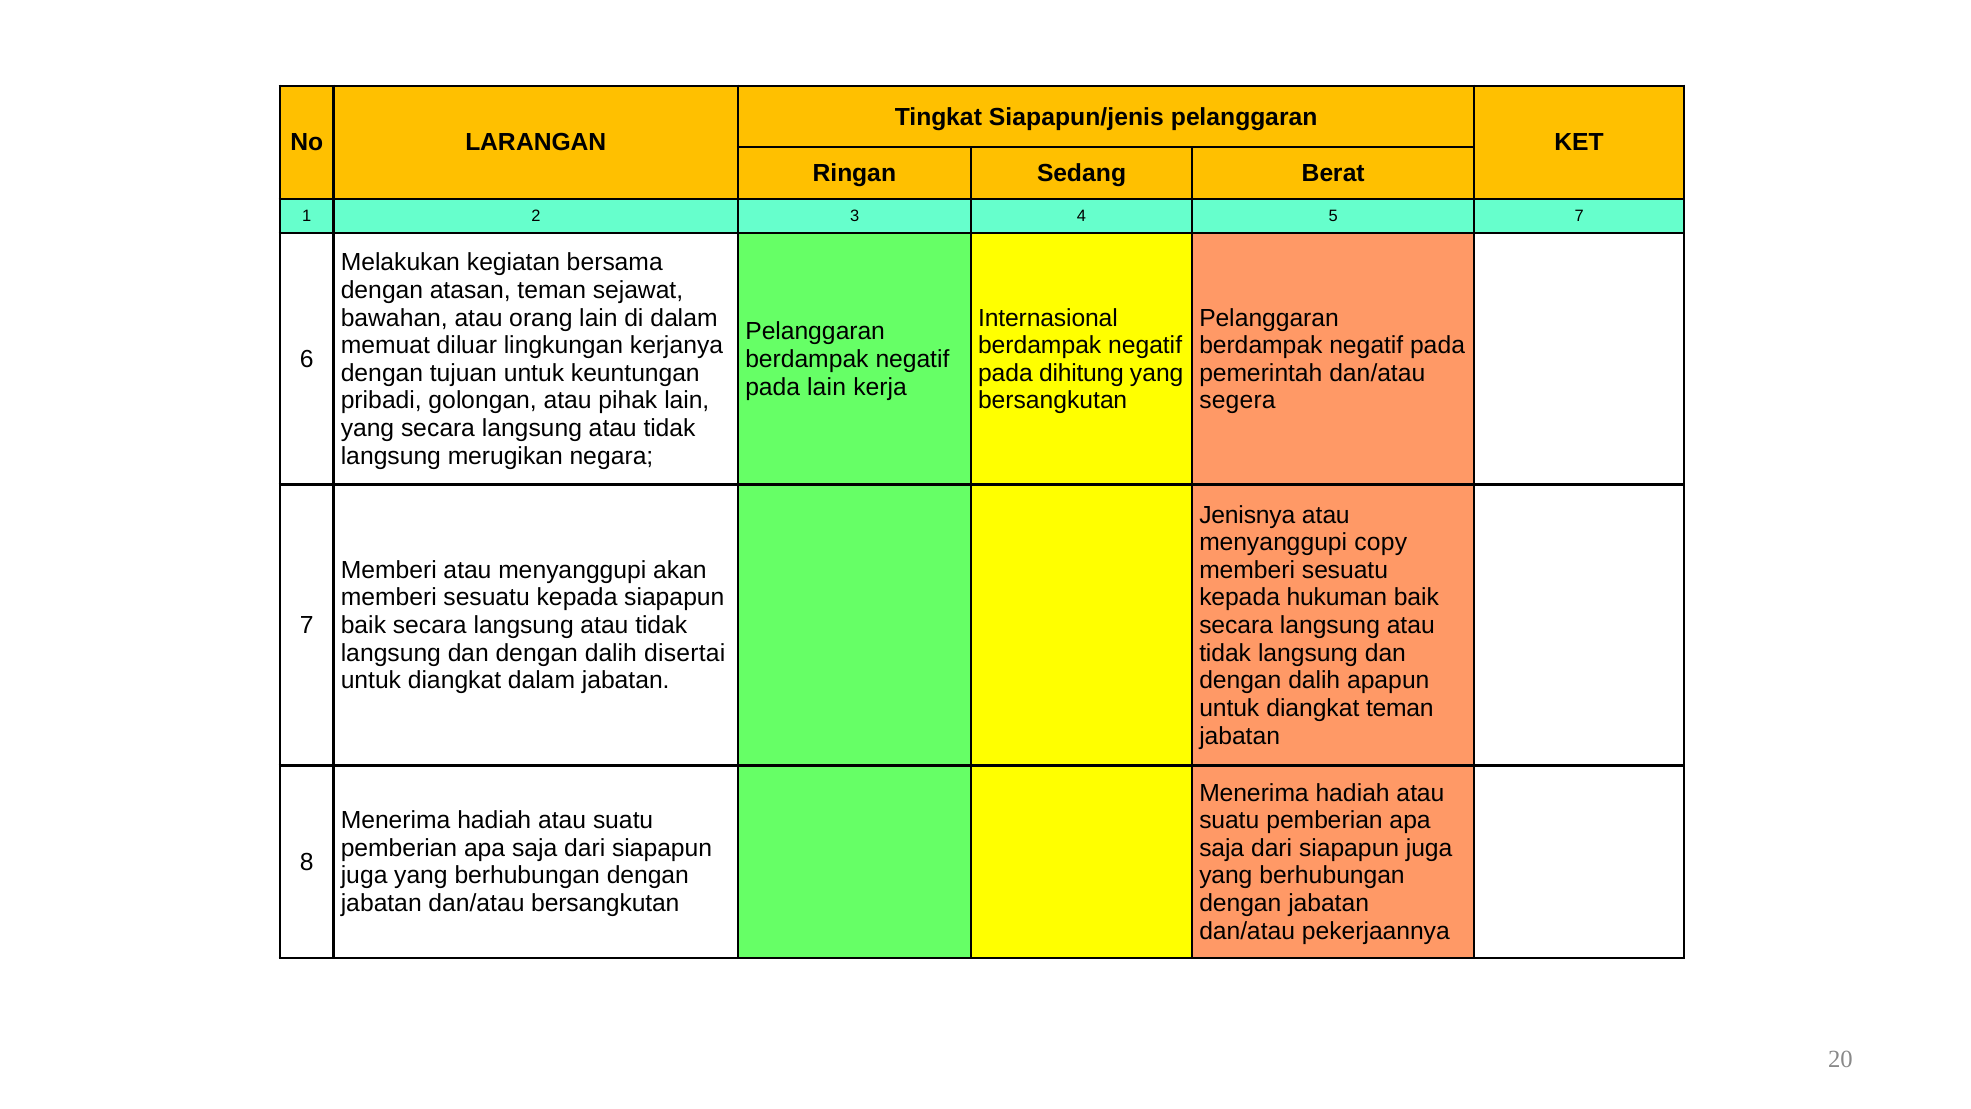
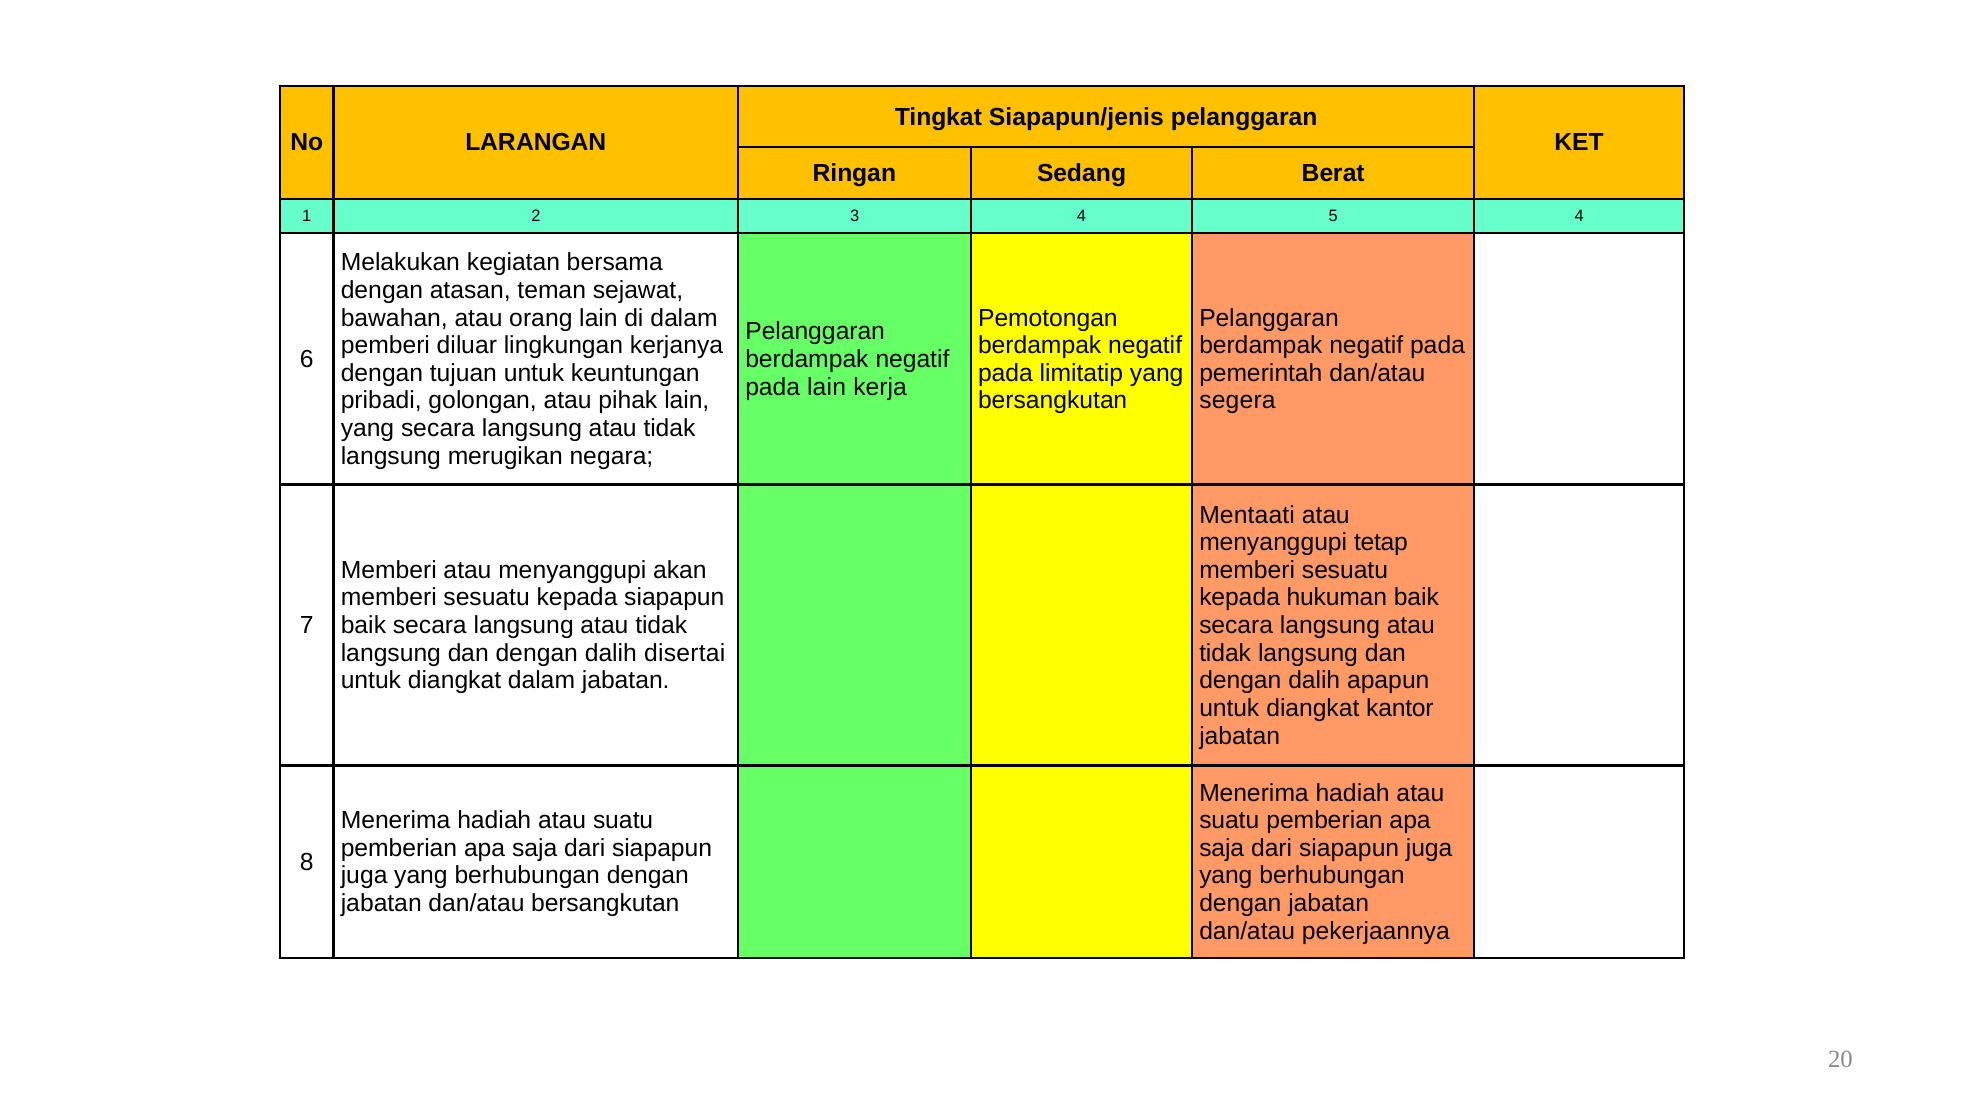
5 7: 7 -> 4 (1579, 216)
Internasional: Internasional -> Pemotongan (1048, 318)
memuat: memuat -> pemberi (385, 345)
dihitung: dihitung -> limitatip (1081, 373)
Jenisnya: Jenisnya -> Mentaati (1247, 515)
copy: copy -> tetap (1381, 542)
diangkat teman: teman -> kantor (1400, 708)
